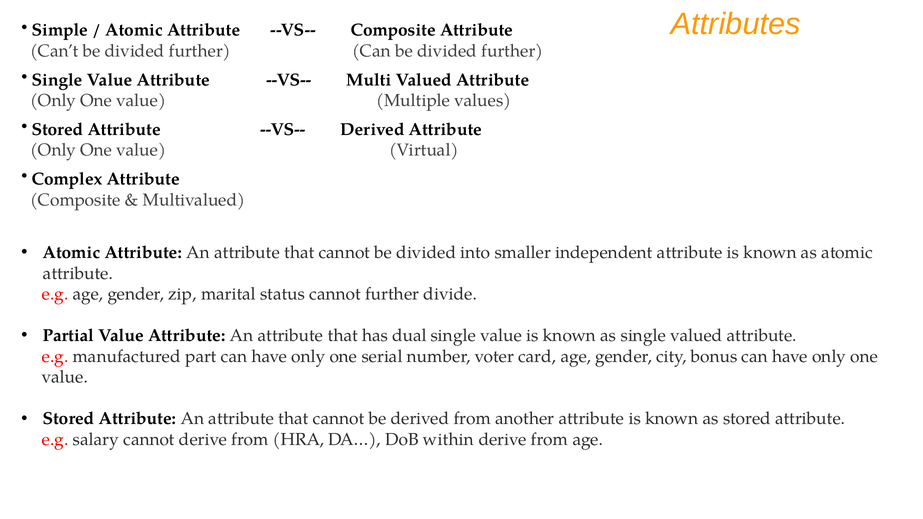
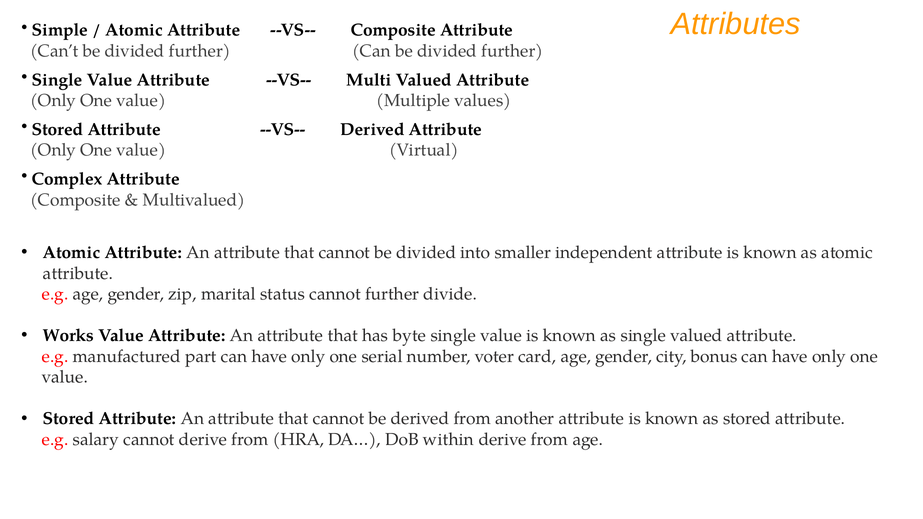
Partial: Partial -> Works (68, 336)
dual: dual -> byte (409, 336)
